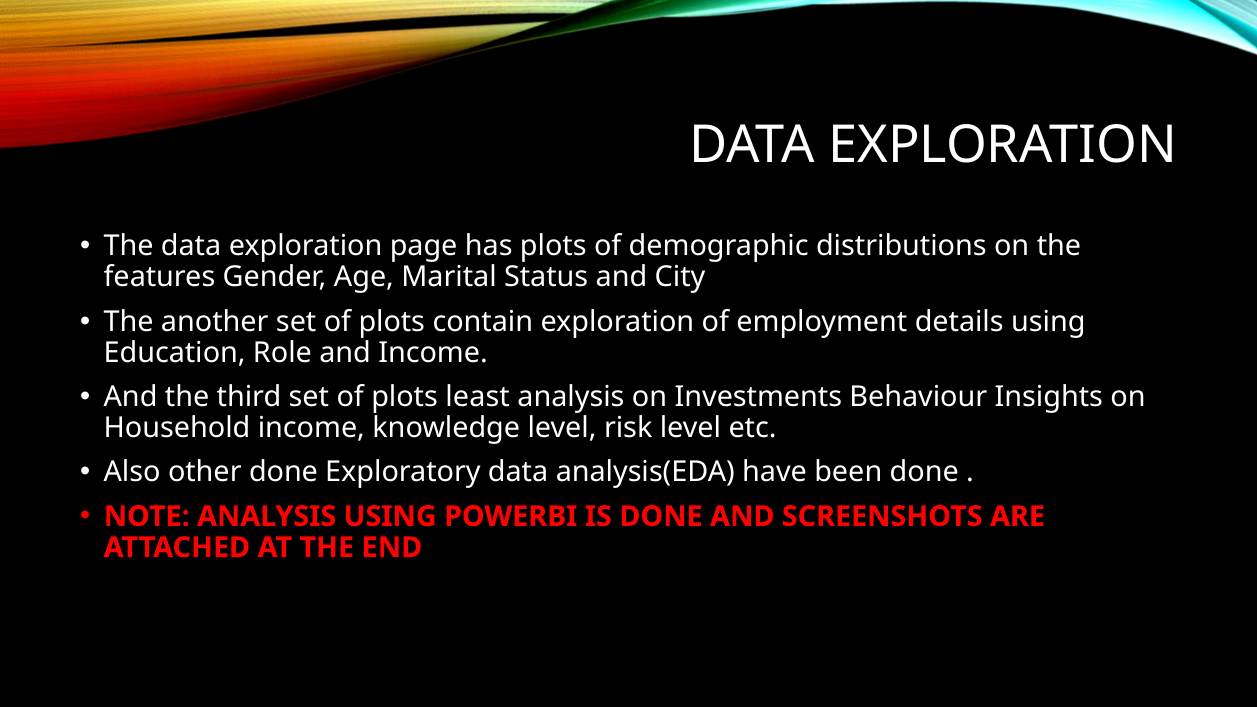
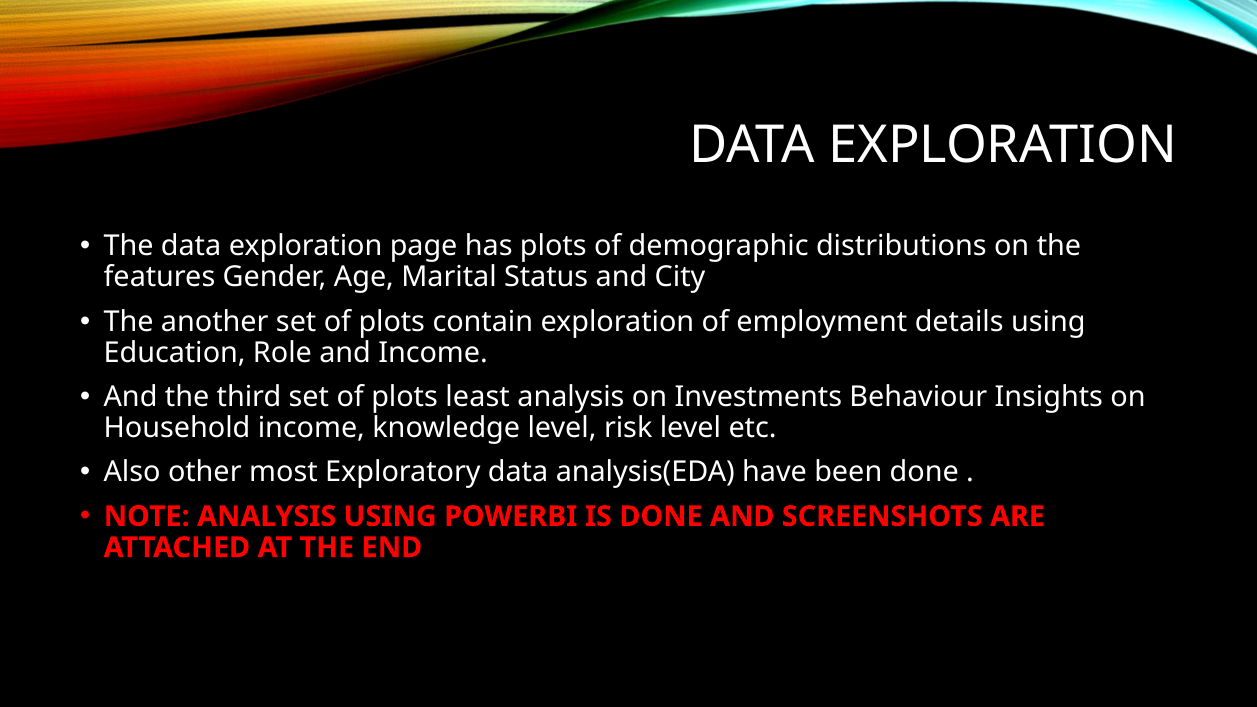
other done: done -> most (283, 472)
